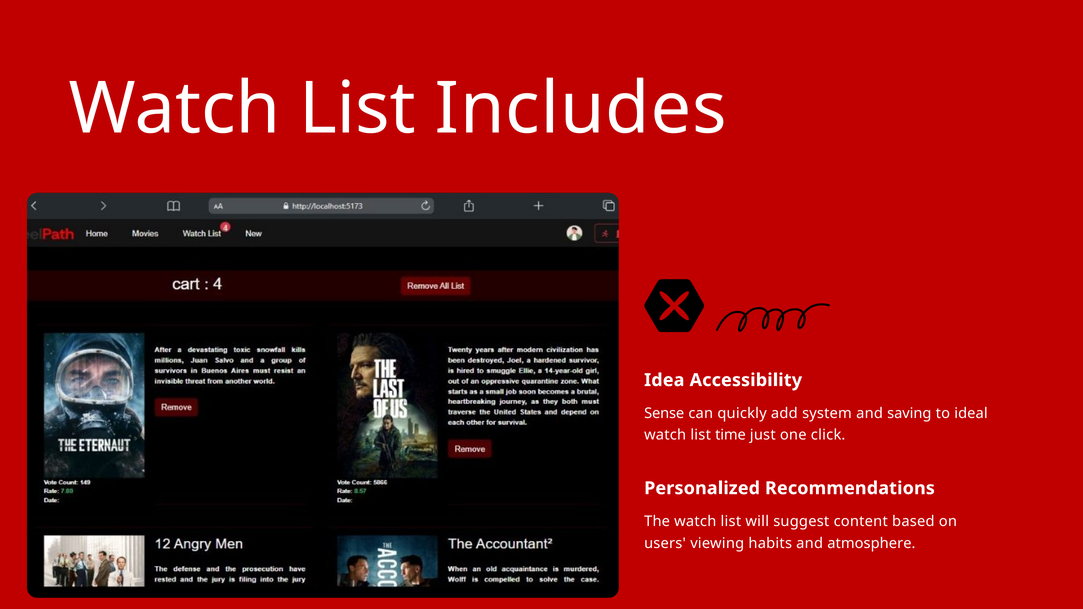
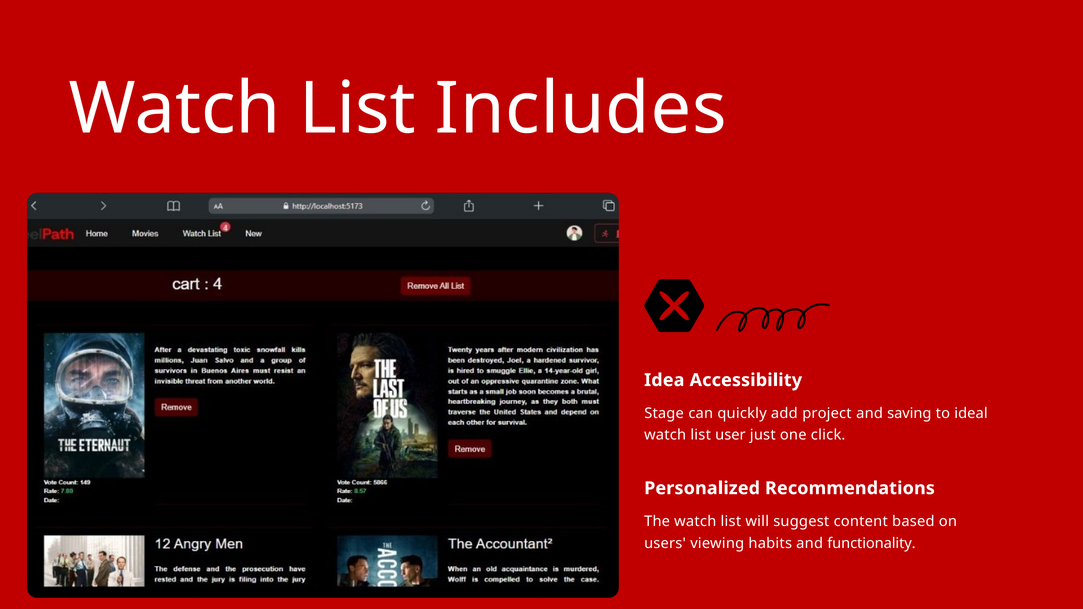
Sense: Sense -> Stage (664, 414)
system: system -> project (827, 414)
time: time -> user (730, 435)
atmosphere: atmosphere -> functionality (871, 543)
